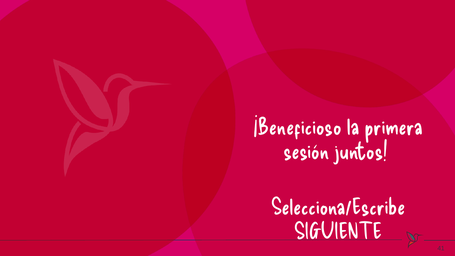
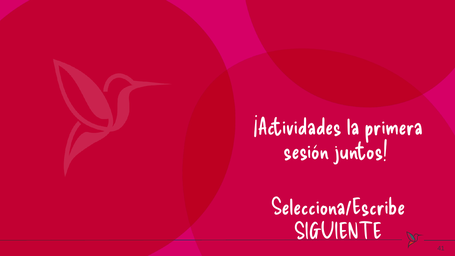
¡Beneficioso: ¡Beneficioso -> ¡Actividades (298, 127)
